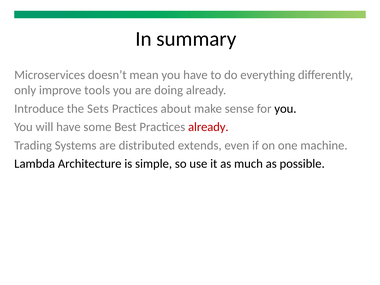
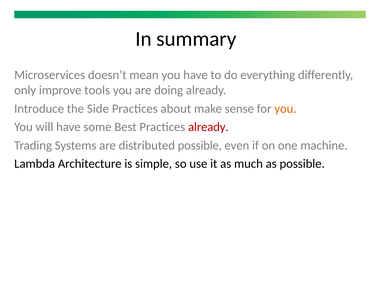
Sets: Sets -> Side (98, 109)
you colour: black -> orange (285, 109)
distributed extends: extends -> possible (200, 145)
